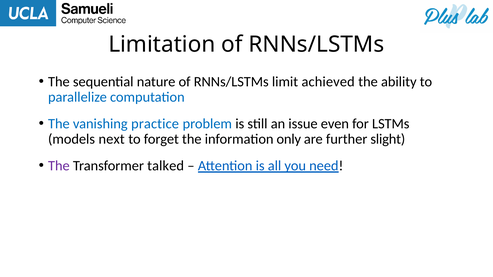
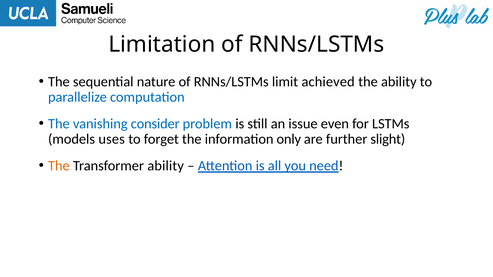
practice: practice -> consider (155, 124)
next: next -> uses (112, 139)
The colour: purple -> orange (59, 166)
Transformer talked: talked -> ability (166, 166)
